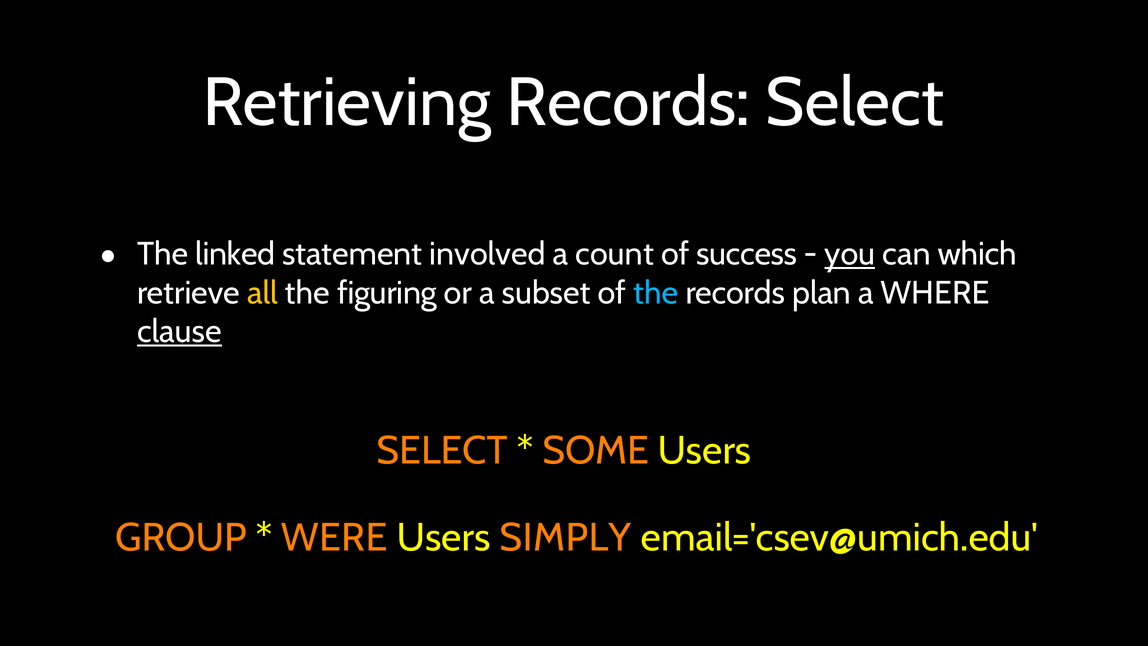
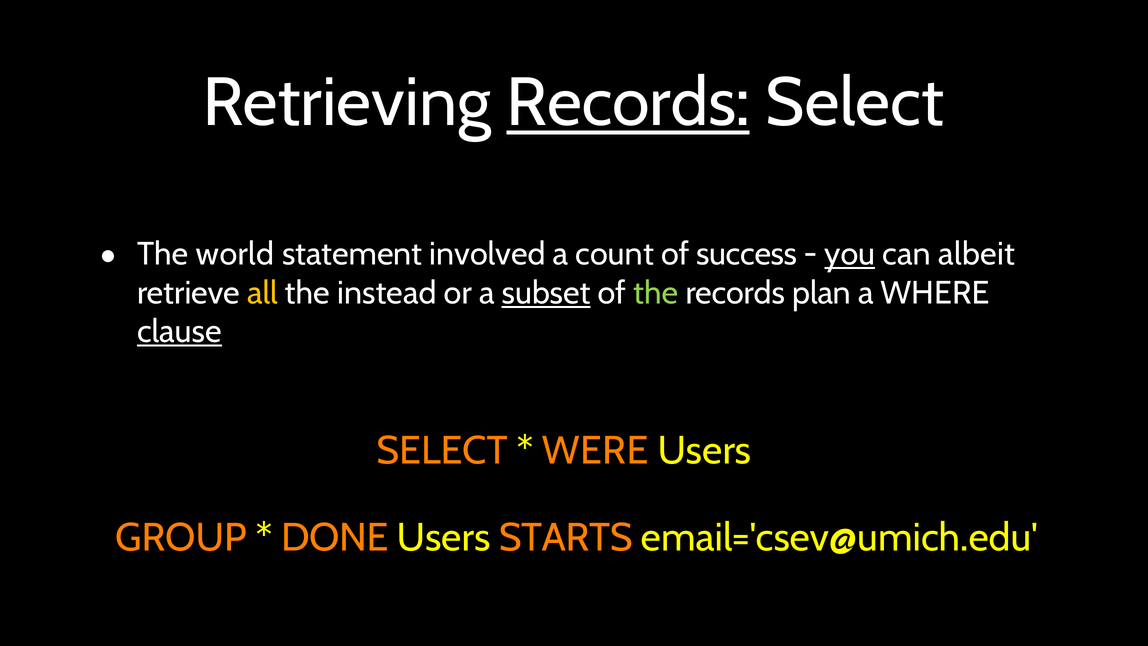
Records underline: none -> present (628, 103)
linked: linked -> world (235, 254)
which: which -> albeit (977, 254)
figuring: figuring -> instead (387, 293)
subset underline: none -> present (546, 293)
the colour: light blue -> light green (656, 293)
SOME: SOME -> WERE (595, 451)
WERE: WERE -> DONE (335, 538)
SIMPLY: SIMPLY -> STARTS (566, 538)
